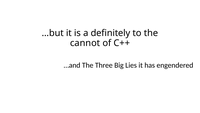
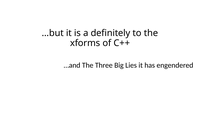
cannot: cannot -> xforms (85, 43)
